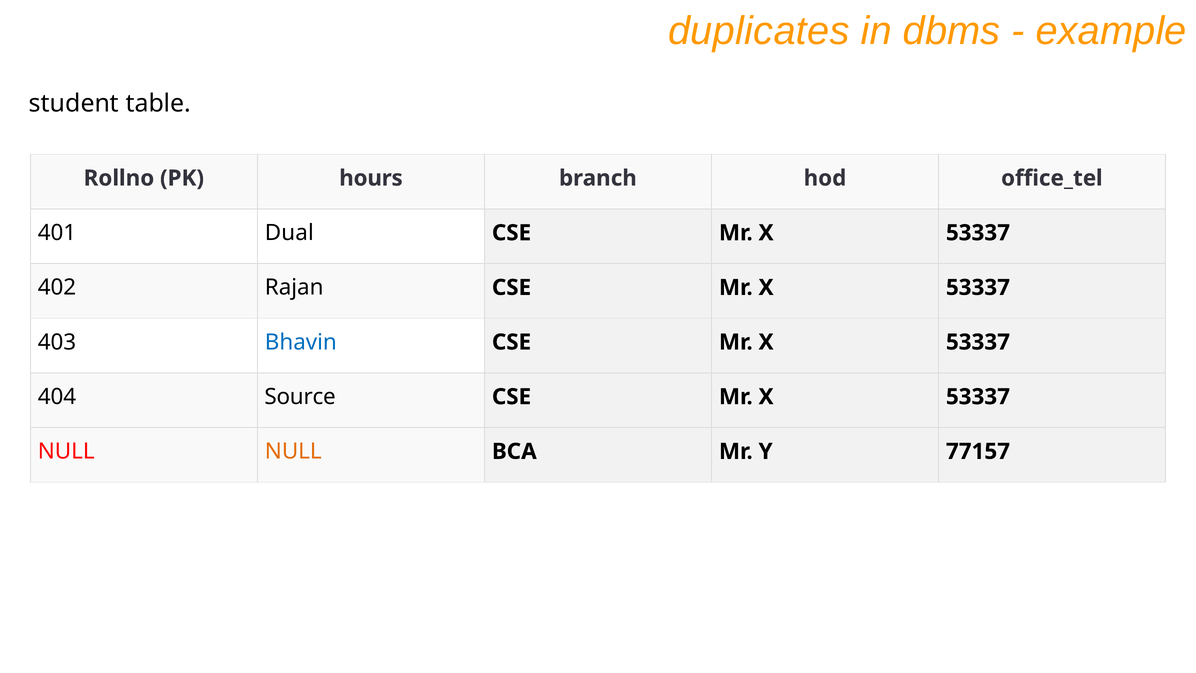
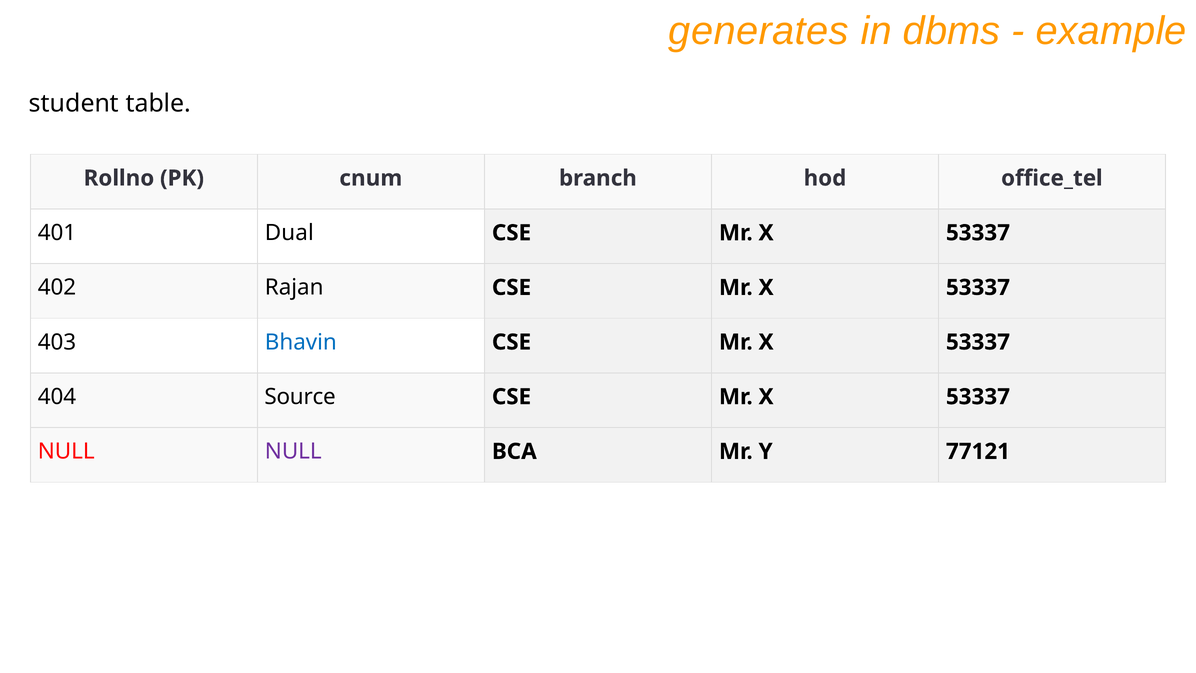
duplicates: duplicates -> generates (759, 31)
hours: hours -> cnum (371, 178)
NULL colour: orange -> purple (293, 451)
77157: 77157 -> 77121 (978, 451)
